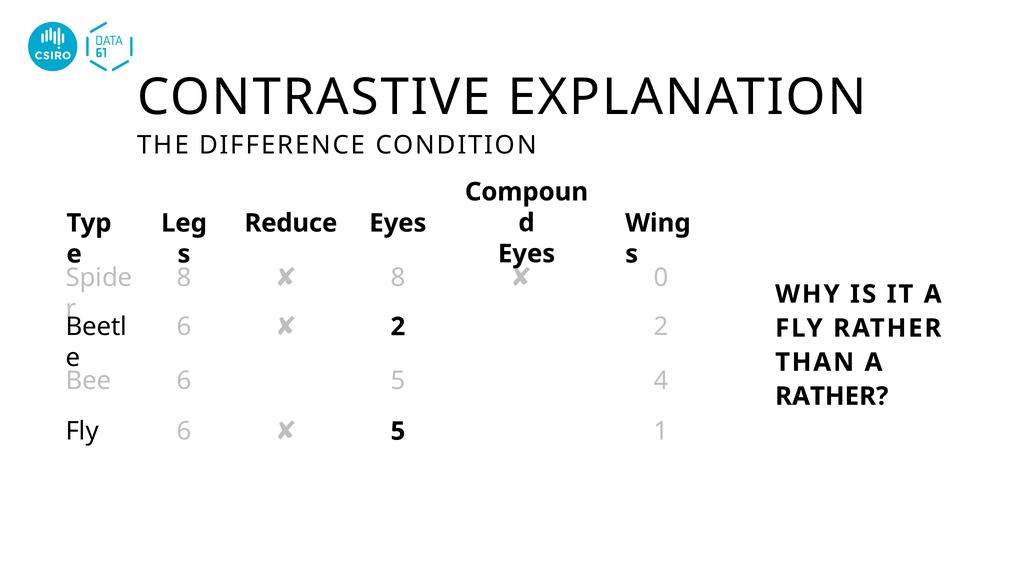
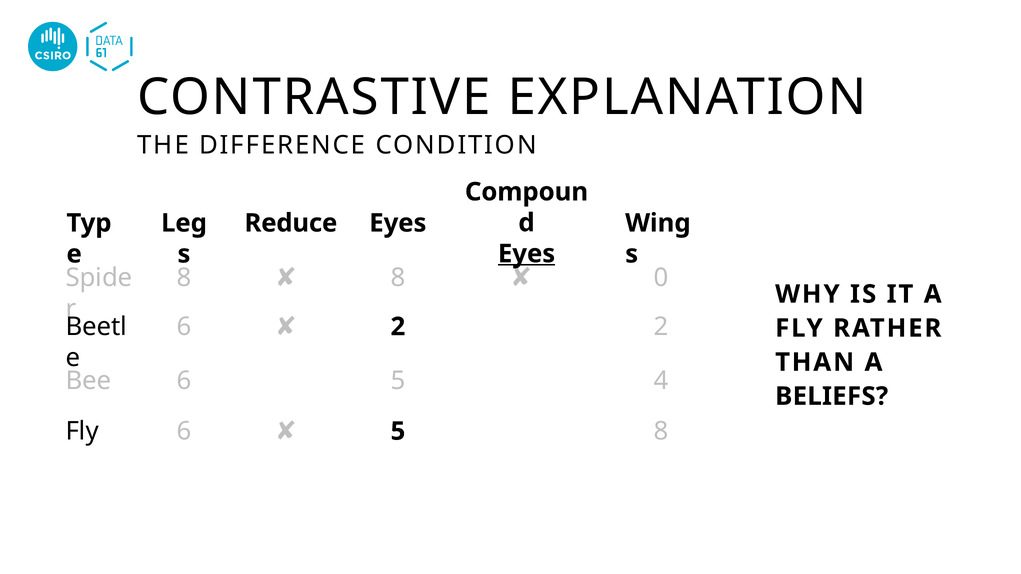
Eyes underline: none -> present (527, 254)
RATHER: RATHER -> BELIEFS (832, 397)
1: 1 -> 8 (661, 431)
